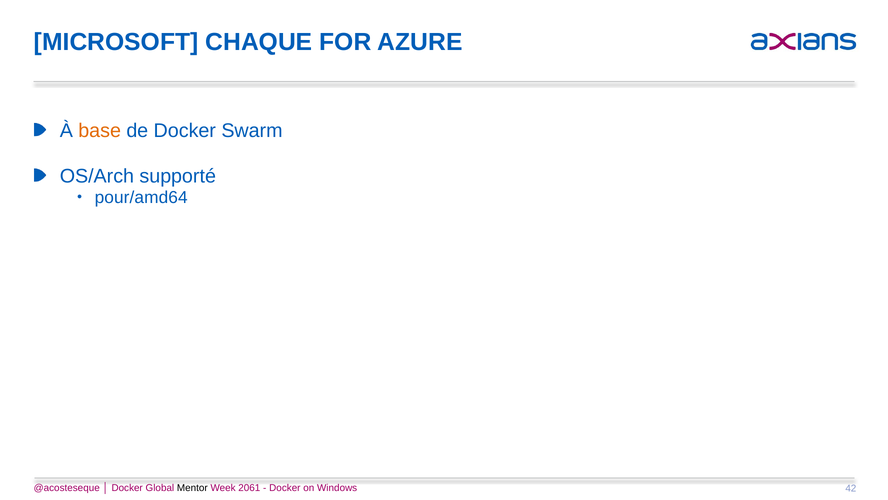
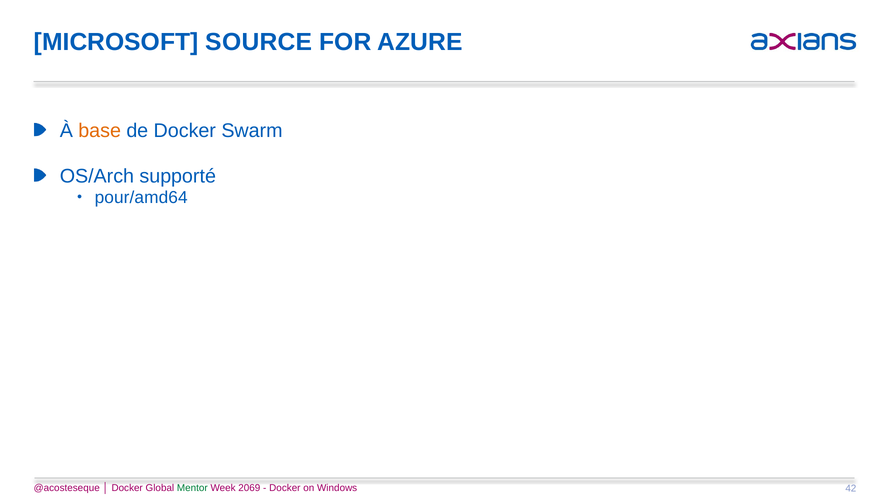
CHAQUE: CHAQUE -> SOURCE (259, 42)
Mentor colour: black -> green (192, 487)
2061: 2061 -> 2069 (249, 487)
